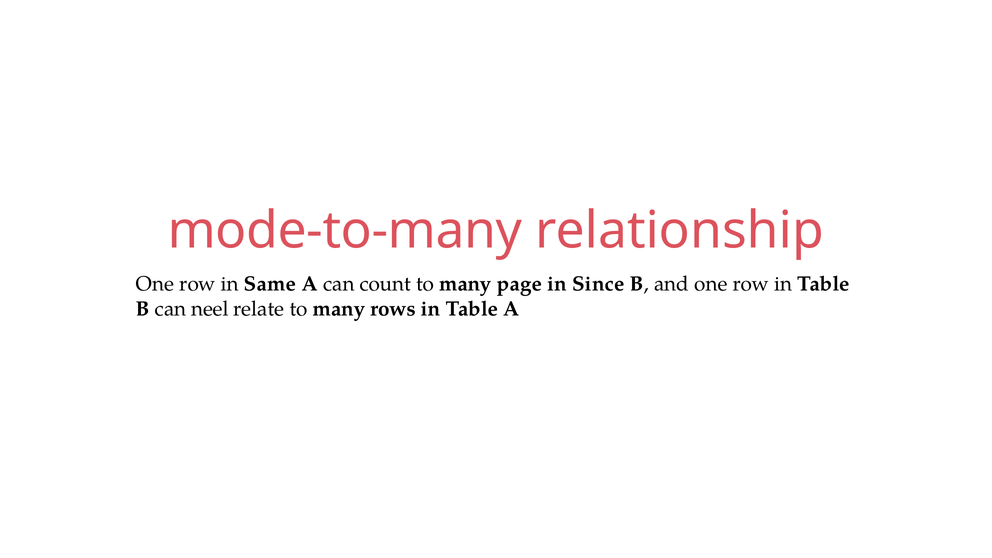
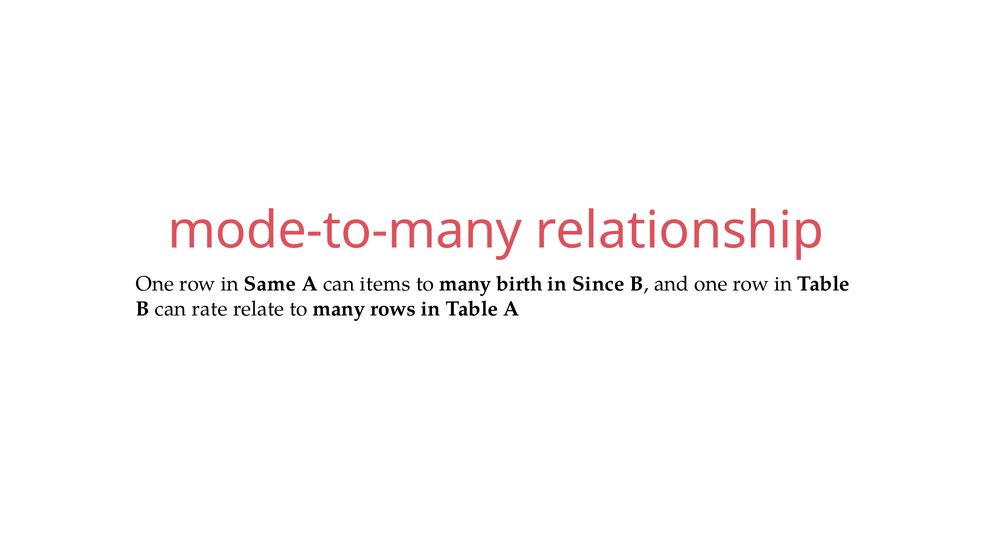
count: count -> items (385, 284)
page: page -> birth (520, 284)
neel: neel -> rate (210, 309)
